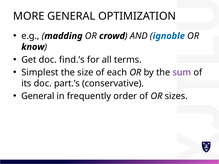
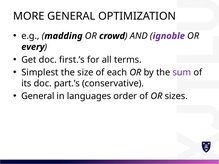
ignoble colour: blue -> purple (169, 36)
know: know -> every (33, 47)
find.’s: find.’s -> first.’s (72, 60)
frequently: frequently -> languages (89, 96)
